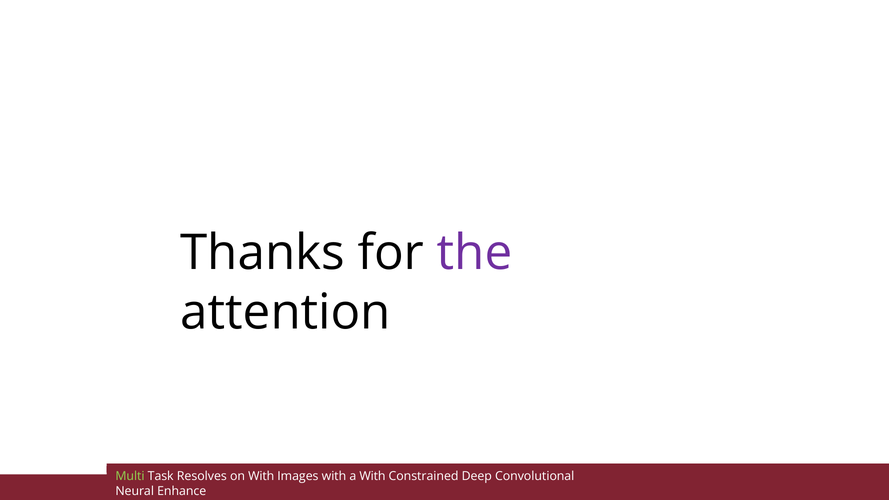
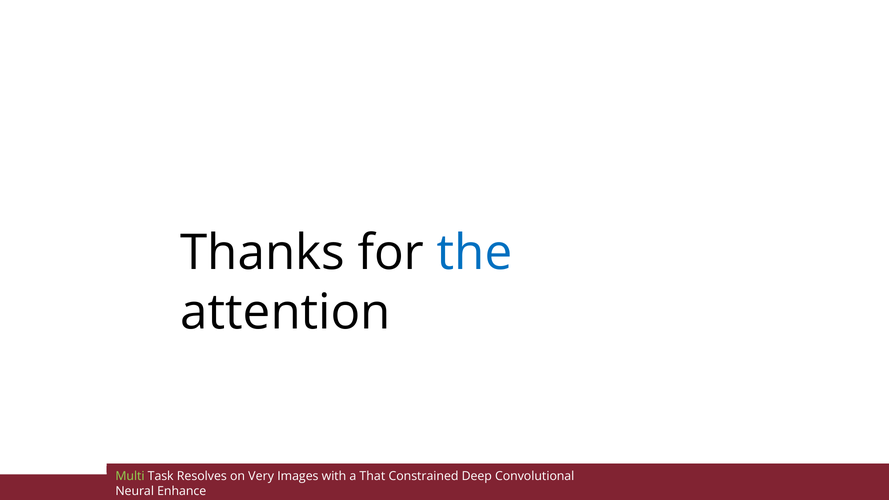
the colour: purple -> blue (474, 253)
on With: With -> Very (261, 476)
a With: With -> That (372, 476)
